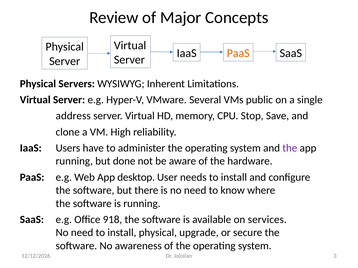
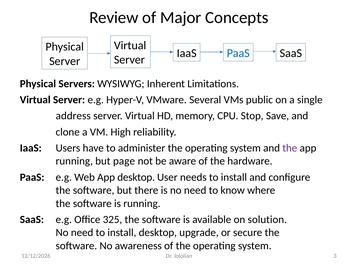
PaaS colour: orange -> blue (238, 53)
done: done -> page (124, 161)
918: 918 -> 325 (112, 220)
services: services -> solution (267, 220)
install physical: physical -> desktop (158, 233)
